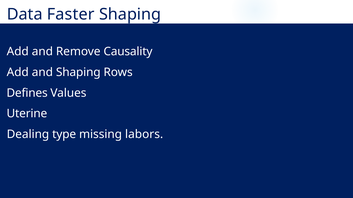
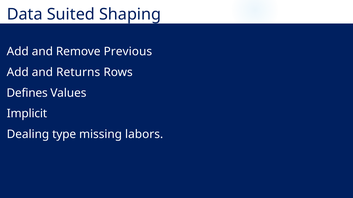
Faster: Faster -> Suited (71, 14)
Causality: Causality -> Previous (128, 52)
and Shaping: Shaping -> Returns (78, 72)
Uterine: Uterine -> Implicit (27, 114)
